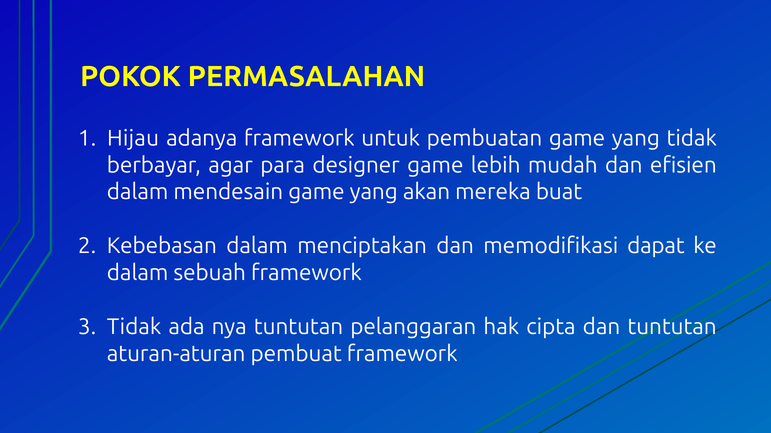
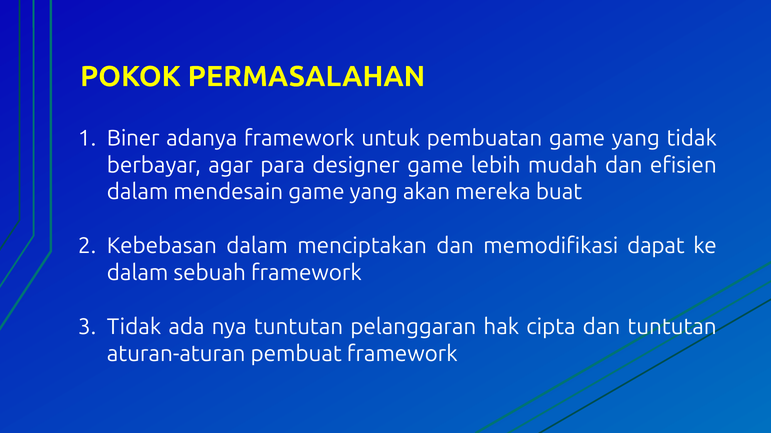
Hijau: Hijau -> Biner (133, 138)
